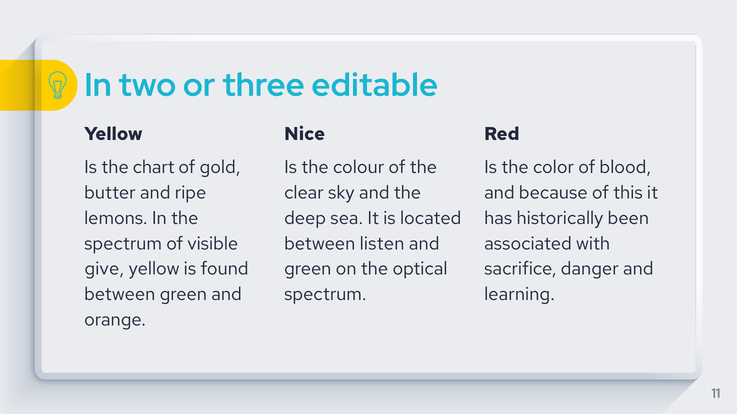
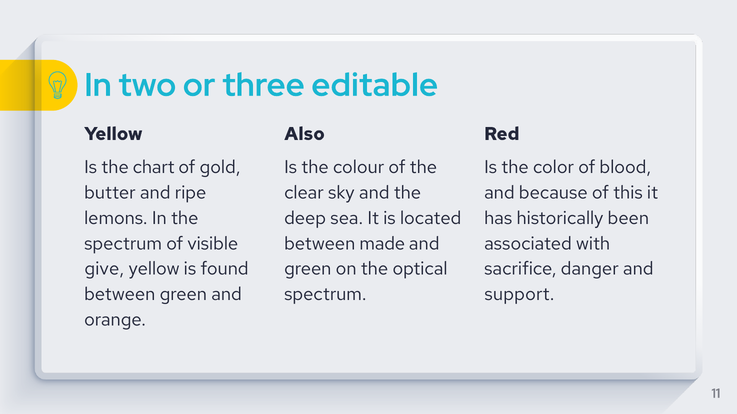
Nice: Nice -> Also (305, 134)
listen: listen -> made (382, 244)
learning: learning -> support (519, 295)
